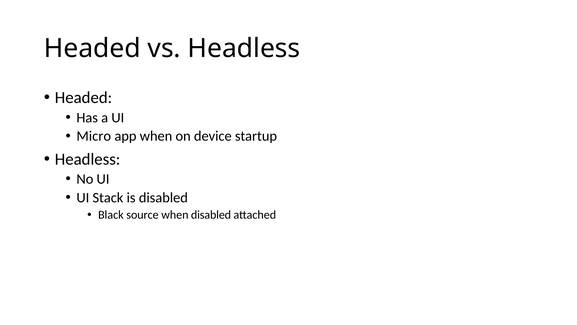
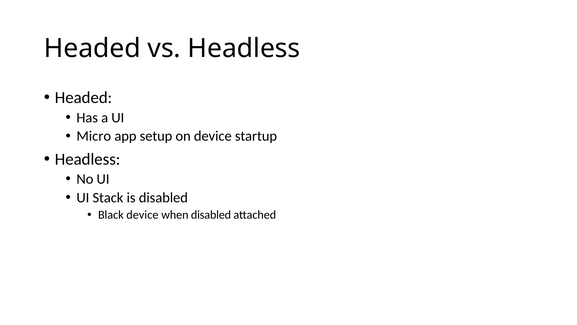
app when: when -> setup (156, 136)
Black source: source -> device (142, 215)
